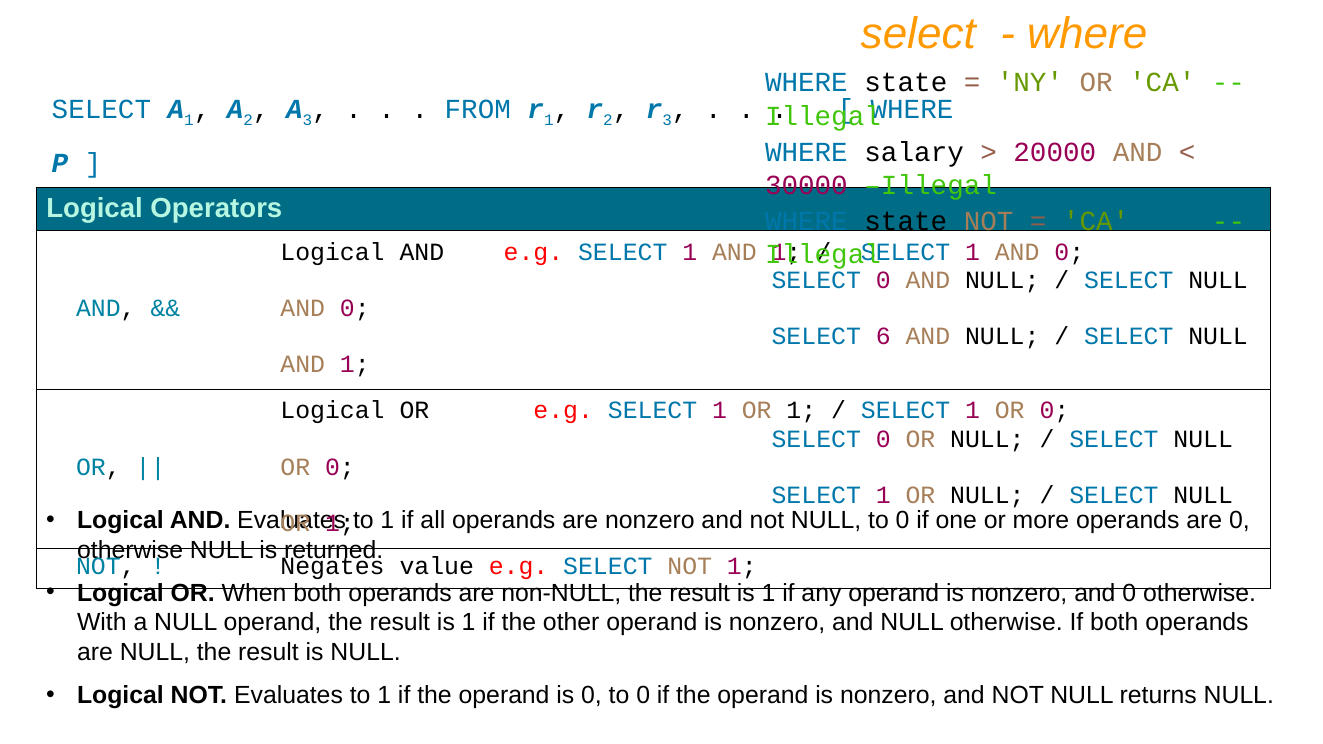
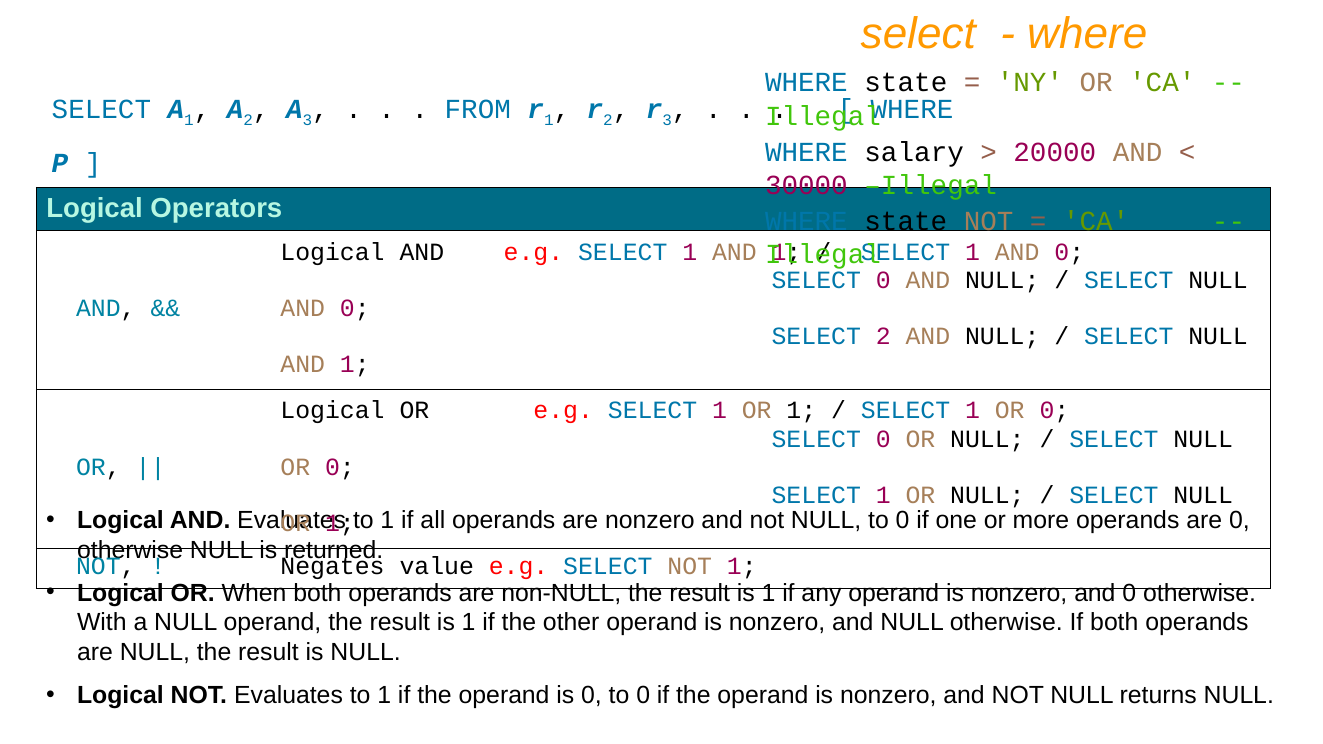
SELECT 6: 6 -> 2 (883, 336)
